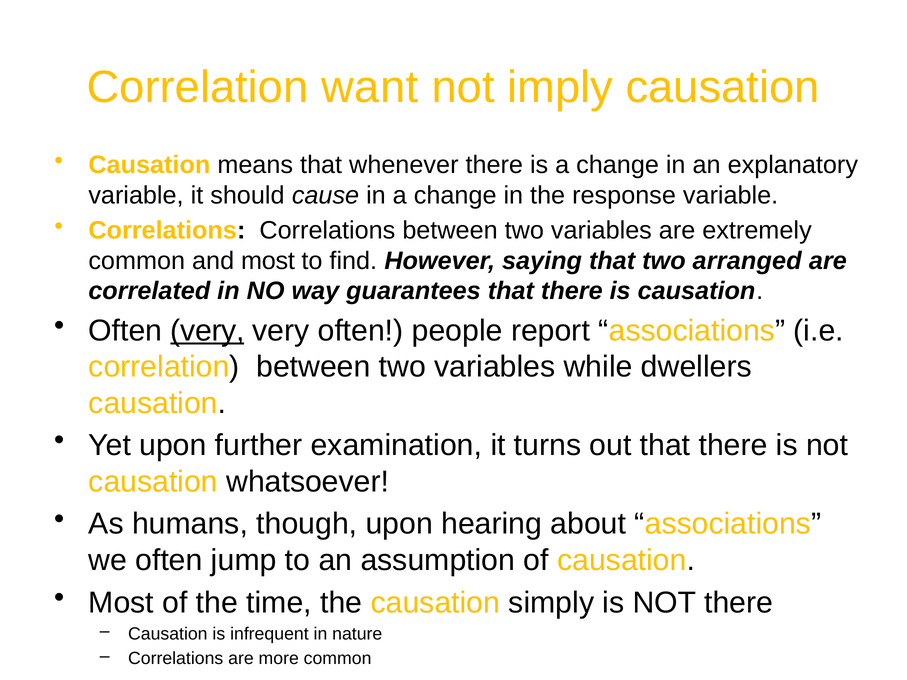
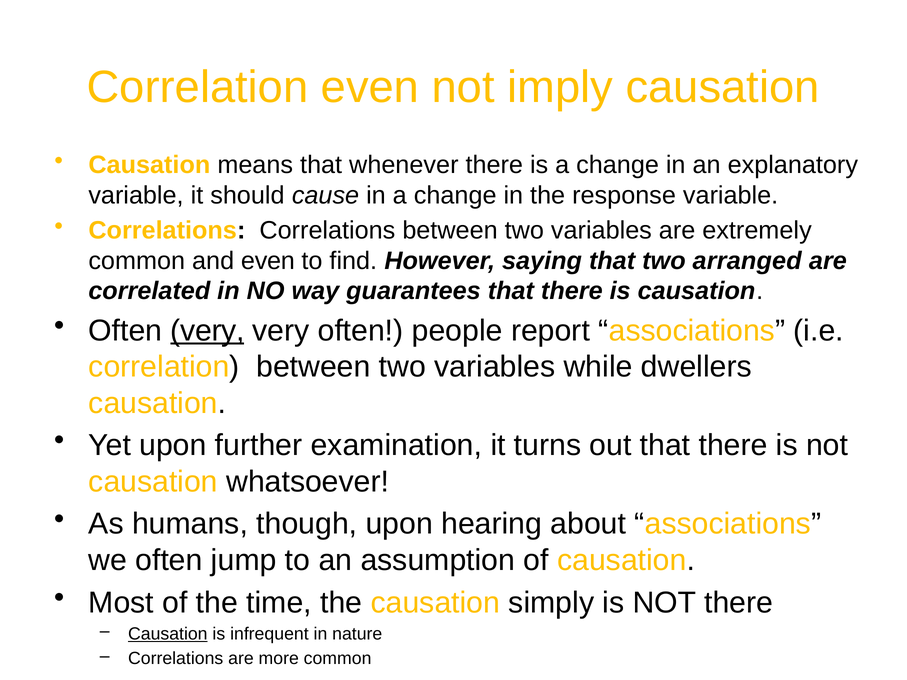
Correlation want: want -> even (370, 87)
and most: most -> even (268, 261)
Causation underline: none -> present (168, 634)
